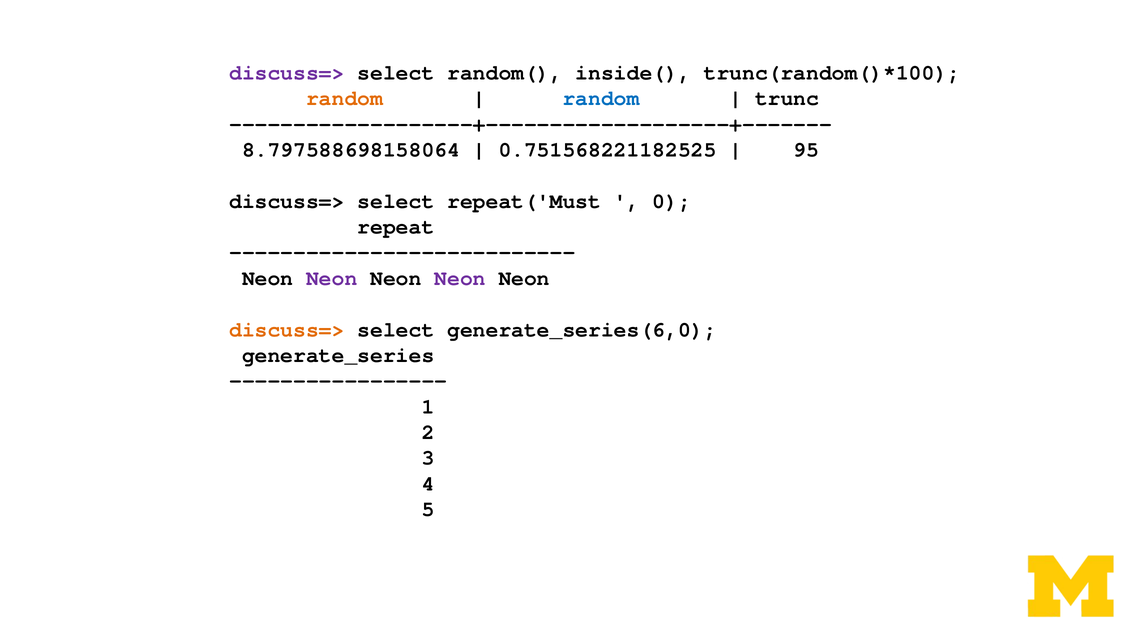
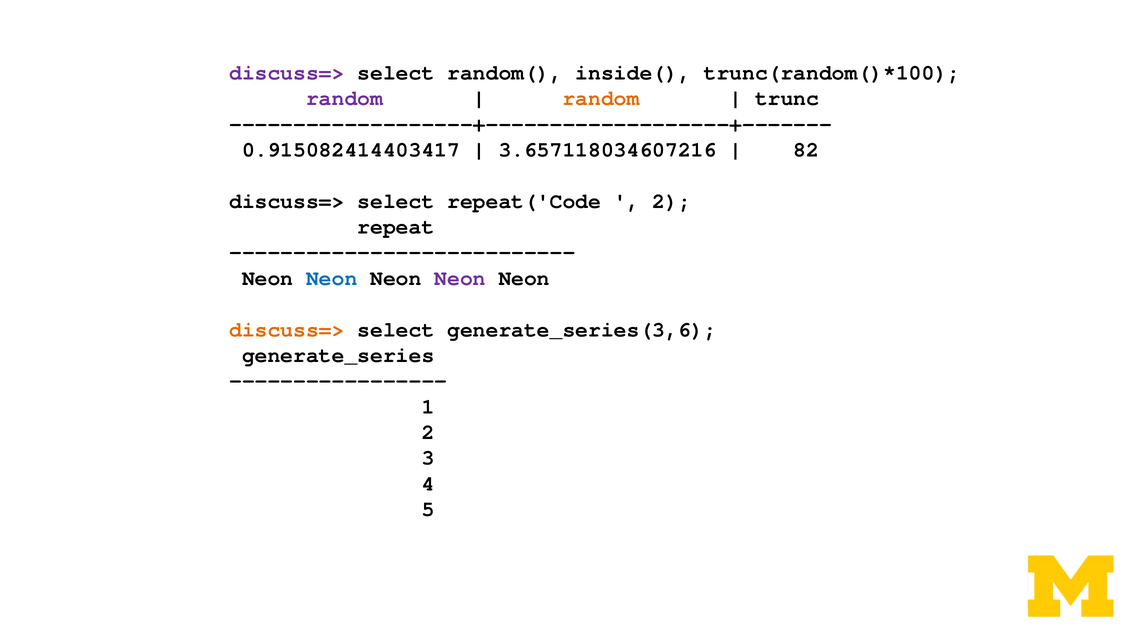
random colour: orange -> purple (345, 98)
random colour: blue -> orange (601, 98)
8.797588698158064: 8.797588698158064 -> 0.915082414403417 (351, 150)
0.751568221182525: 0.751568221182525 -> 3.657118034607216 (608, 150)
95: 95 -> 82 (806, 150)
repeat('Must: repeat('Must -> repeat('Code (524, 201)
0: 0 -> 2 (672, 201)
Neon colour: purple -> blue (332, 278)
generate_series(6,0: generate_series(6,0 -> generate_series(3,6 (582, 329)
